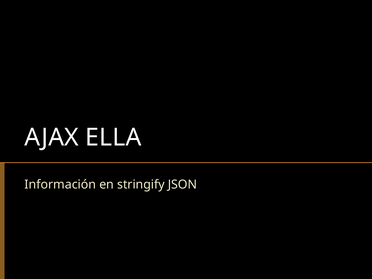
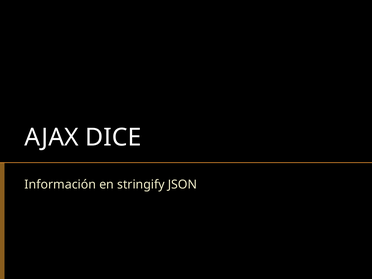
ELLA: ELLA -> DICE (113, 137)
